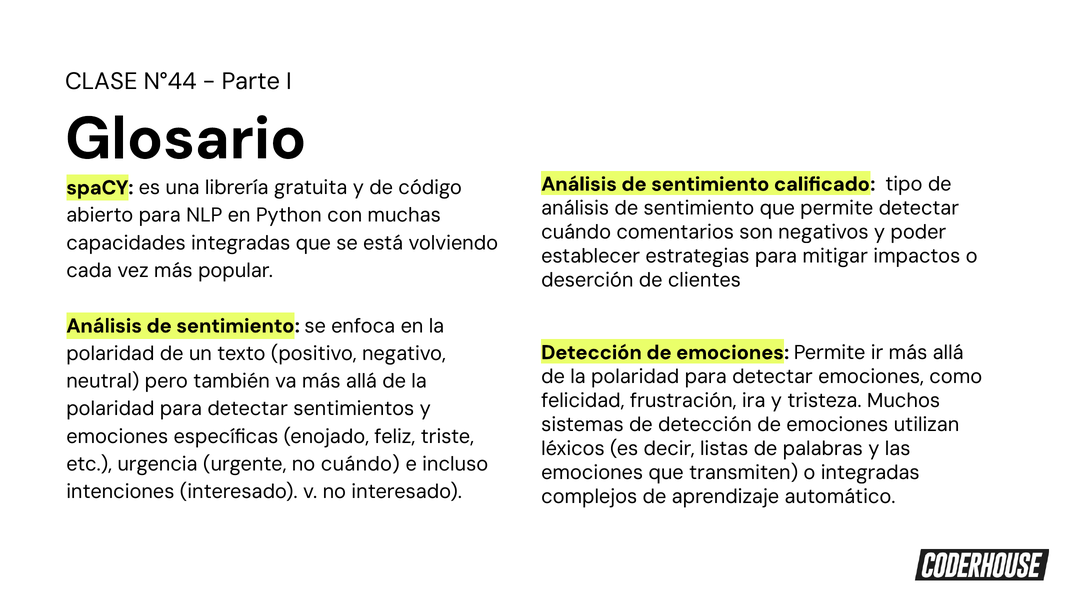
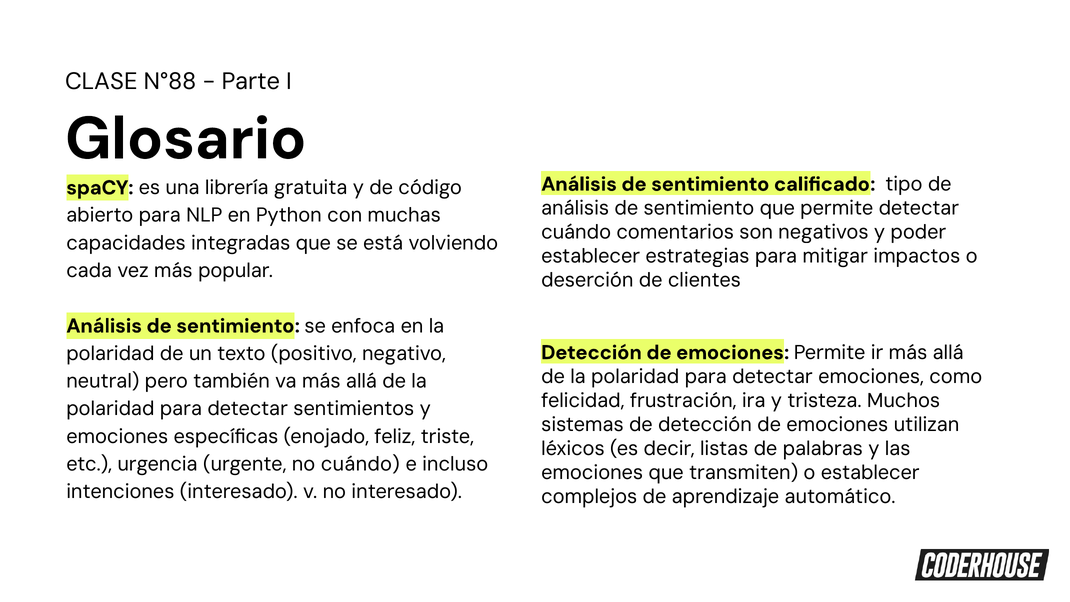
N°44: N°44 -> N°88 (170, 81)
integradas: integradas -> establecer (870, 473)
